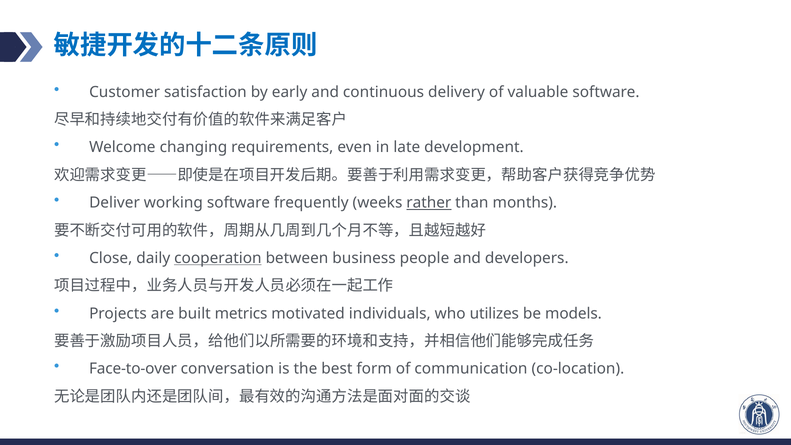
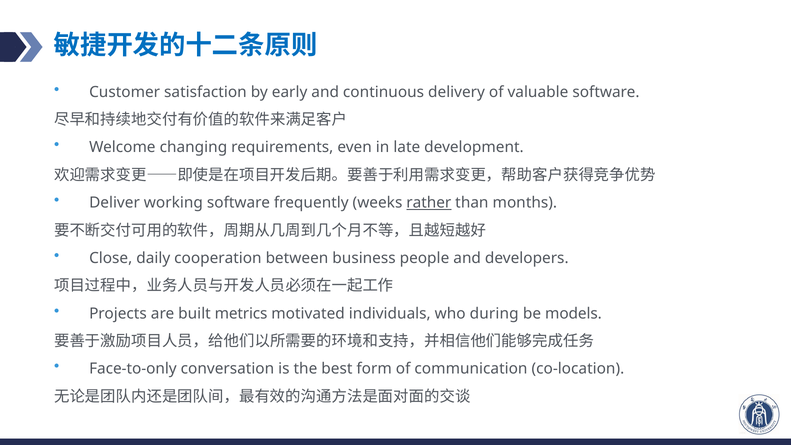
cooperation underline: present -> none (218, 258)
utilizes: utilizes -> during (494, 313)
Face-to-over: Face-to-over -> Face-to-only (133, 369)
